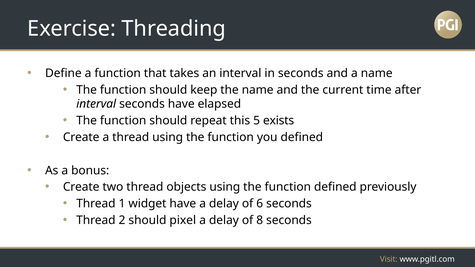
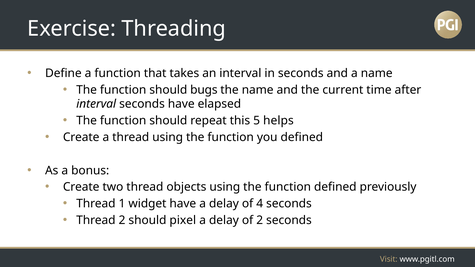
keep: keep -> bugs (204, 90)
exists: exists -> helps (278, 121)
6: 6 -> 4 (260, 204)
of 8: 8 -> 2 (260, 220)
